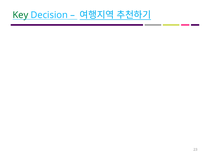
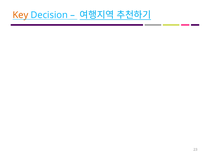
Key colour: green -> orange (20, 15)
